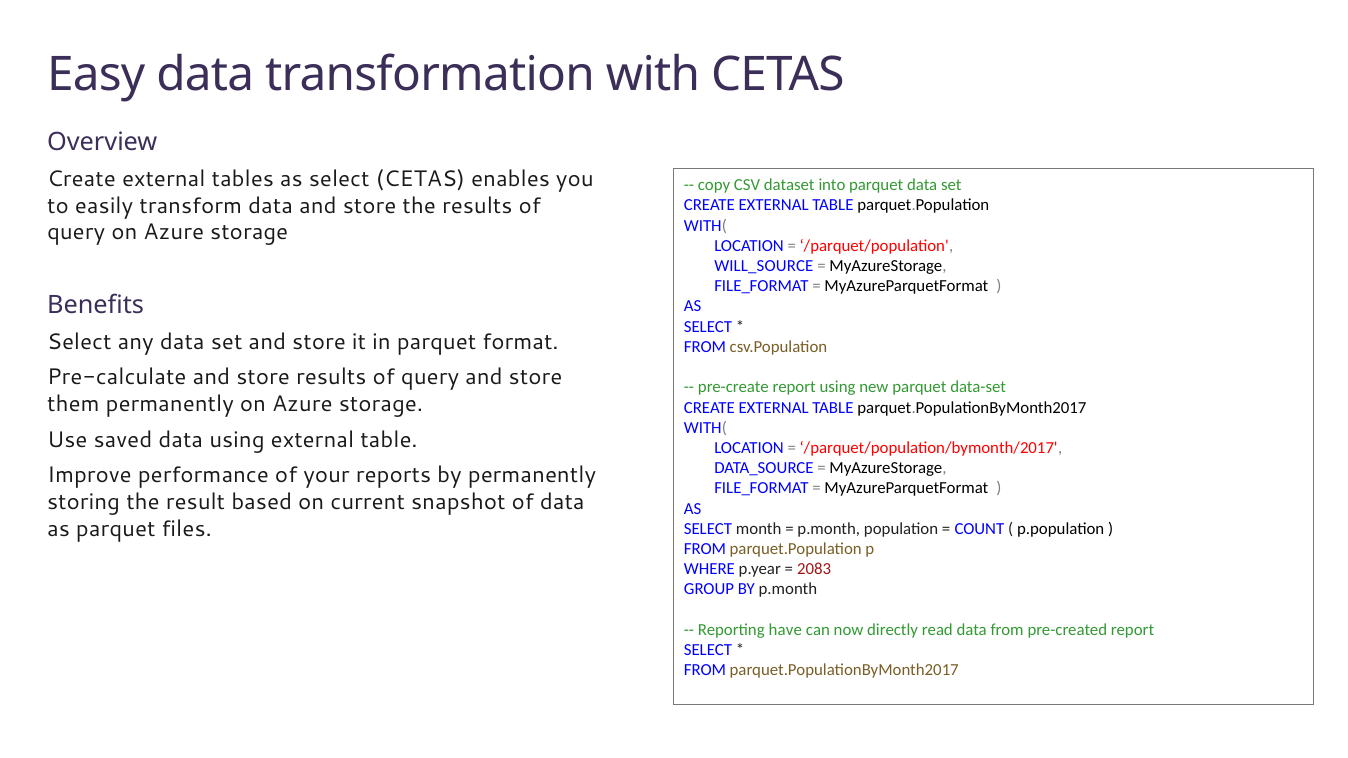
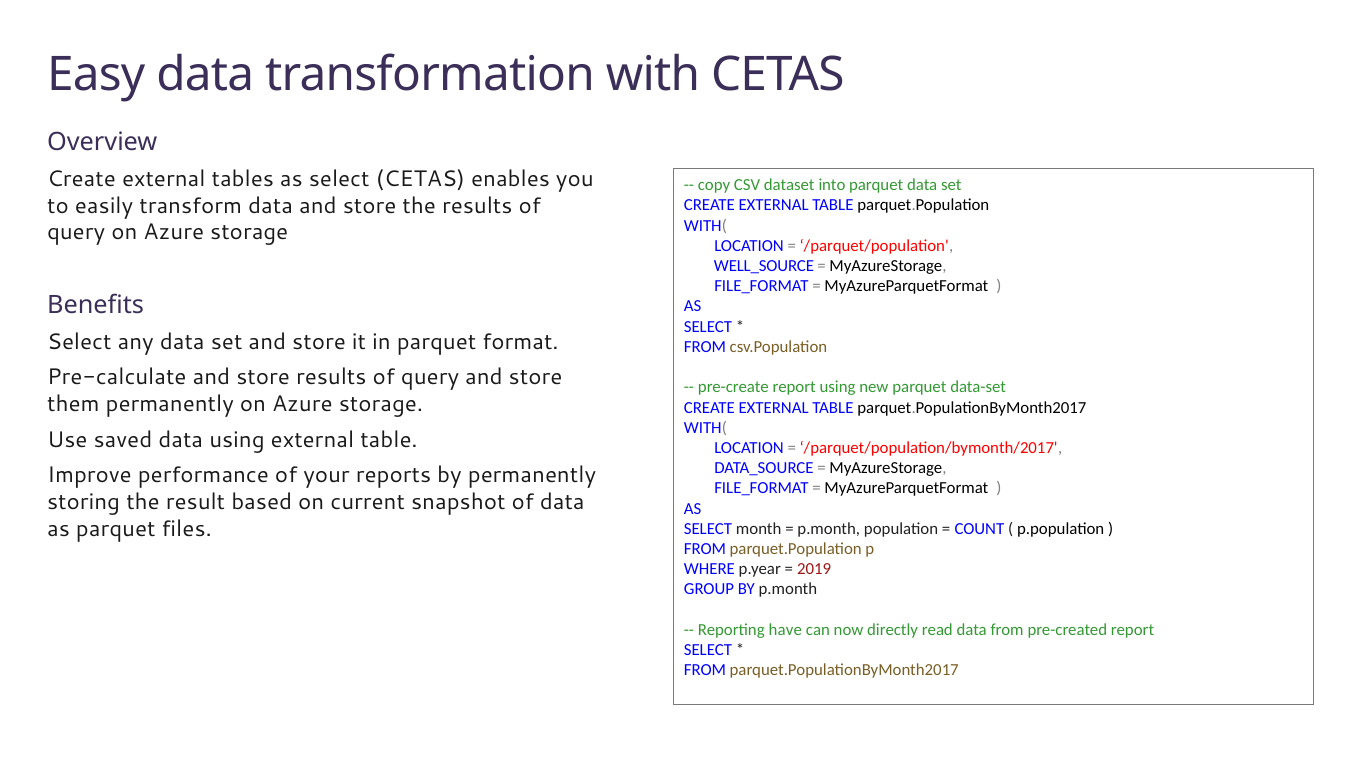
WILL_SOURCE: WILL_SOURCE -> WELL_SOURCE (764, 266)
2083: 2083 -> 2019 (814, 569)
